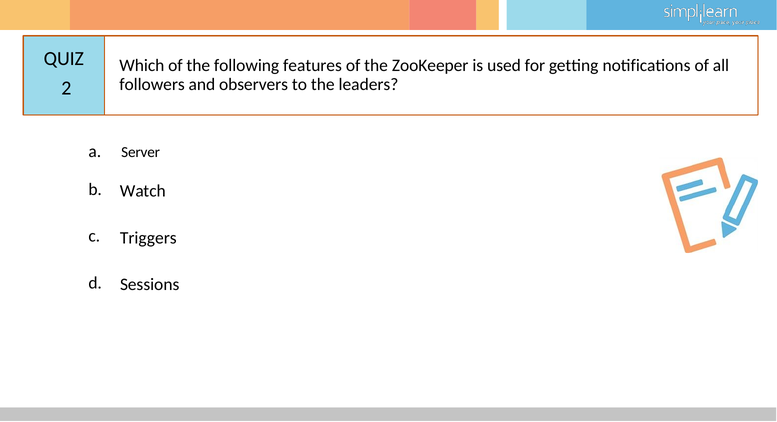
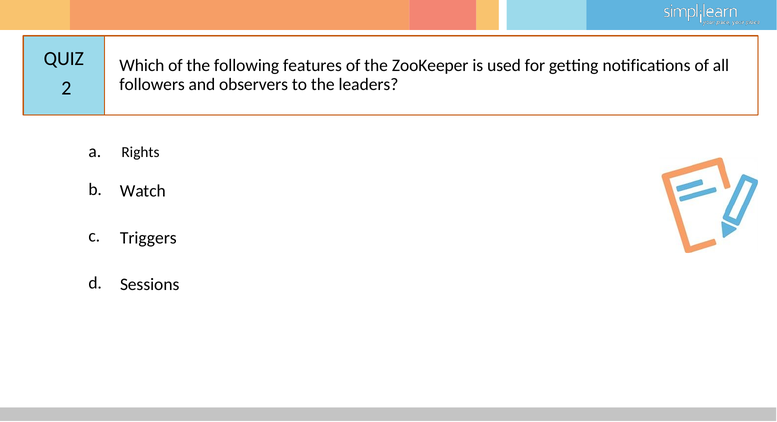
Server: Server -> Rights (140, 152)
